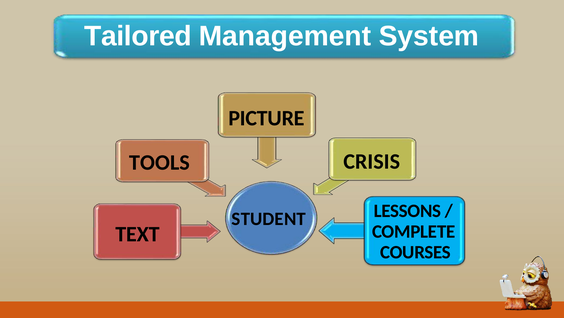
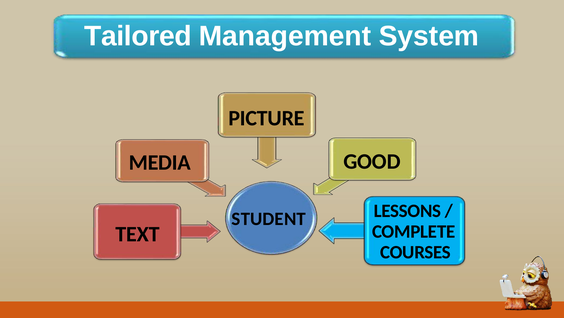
CRISIS: CRISIS -> GOOD (372, 161)
TOOLS: TOOLS -> MEDIA (160, 162)
